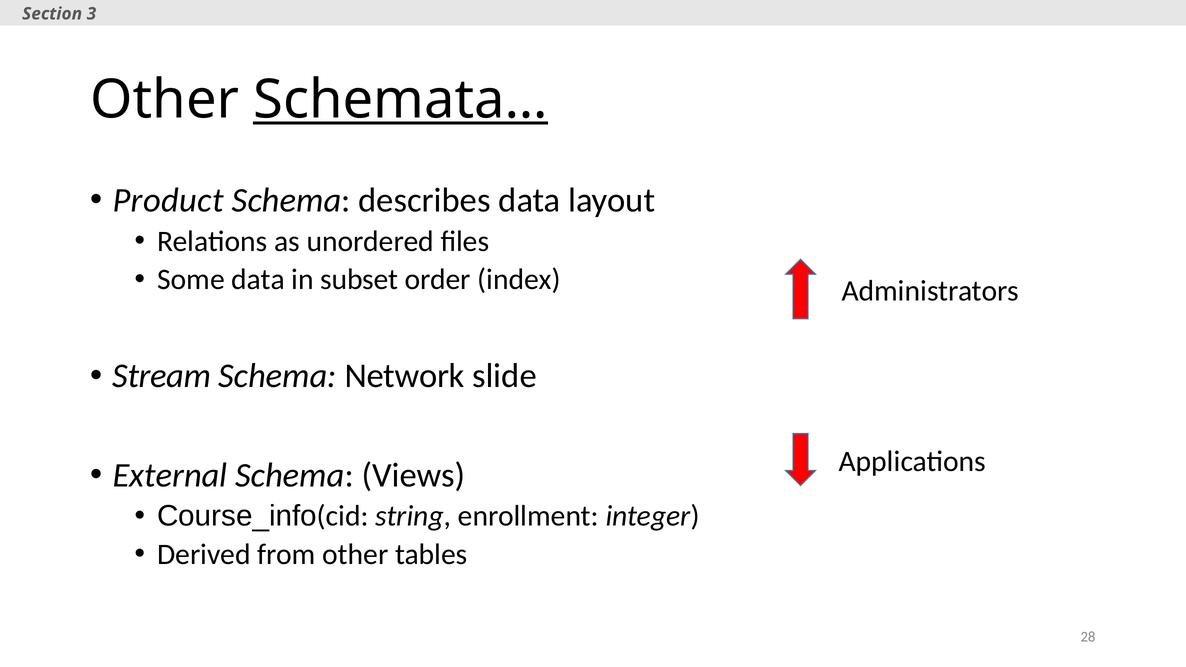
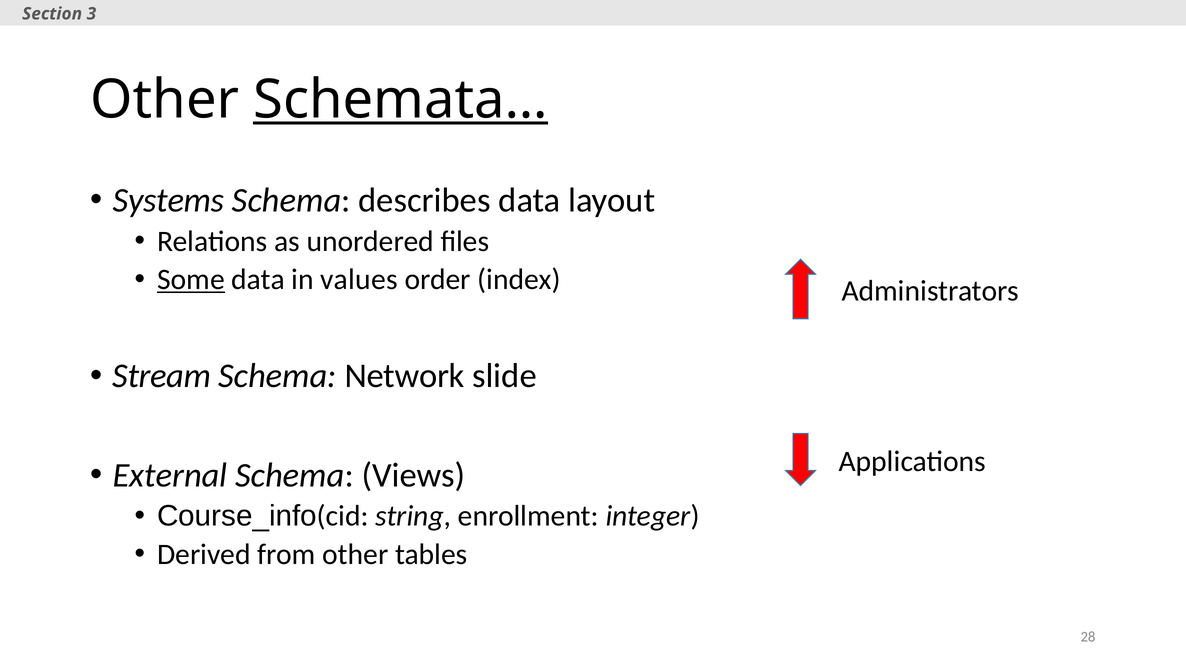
Product: Product -> Systems (169, 200)
Some underline: none -> present (191, 280)
subset: subset -> values (359, 280)
